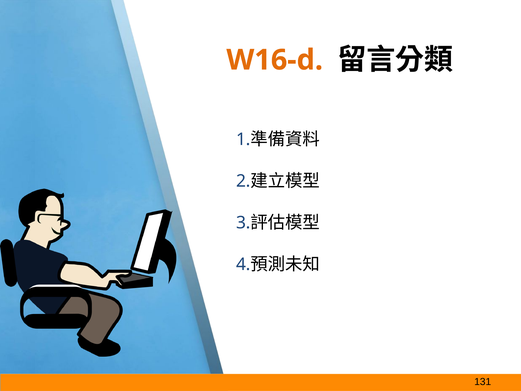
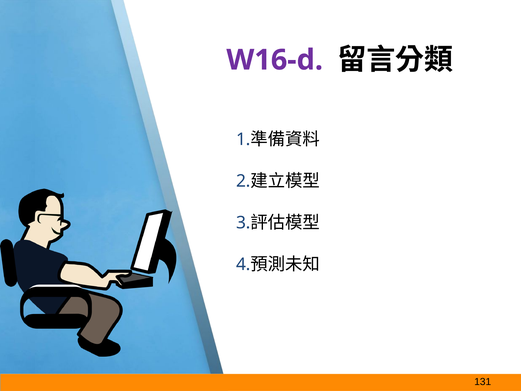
W16-d colour: orange -> purple (275, 60)
